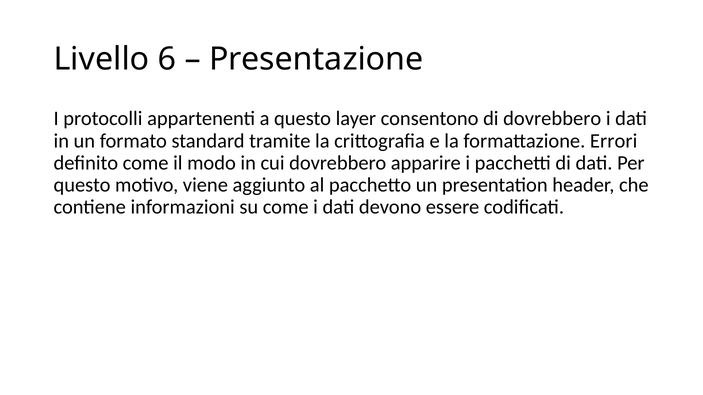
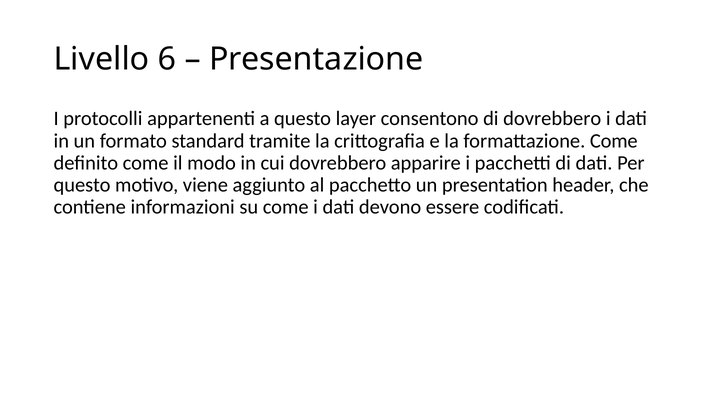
formattazione Errori: Errori -> Come (614, 141)
